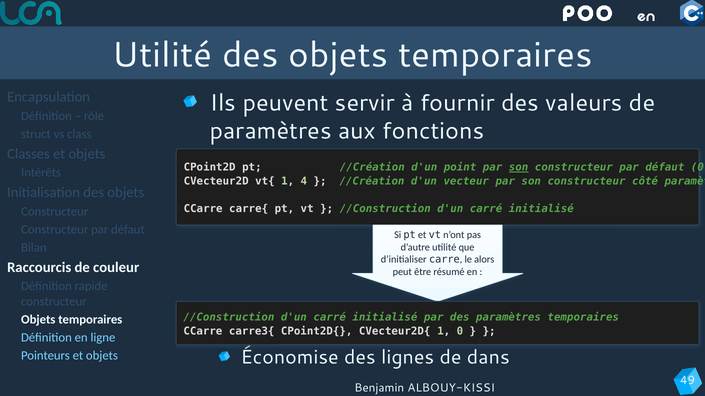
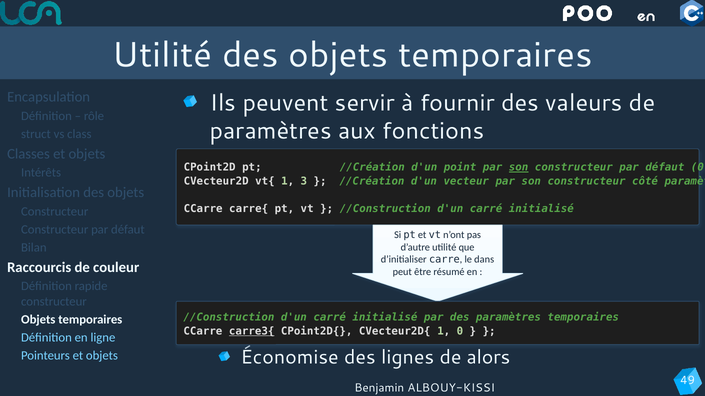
4: 4 -> 3 (304, 181)
alors: alors -> dans (484, 260)
carre3{ underline: none -> present (252, 331)
dans: dans -> alors (488, 358)
